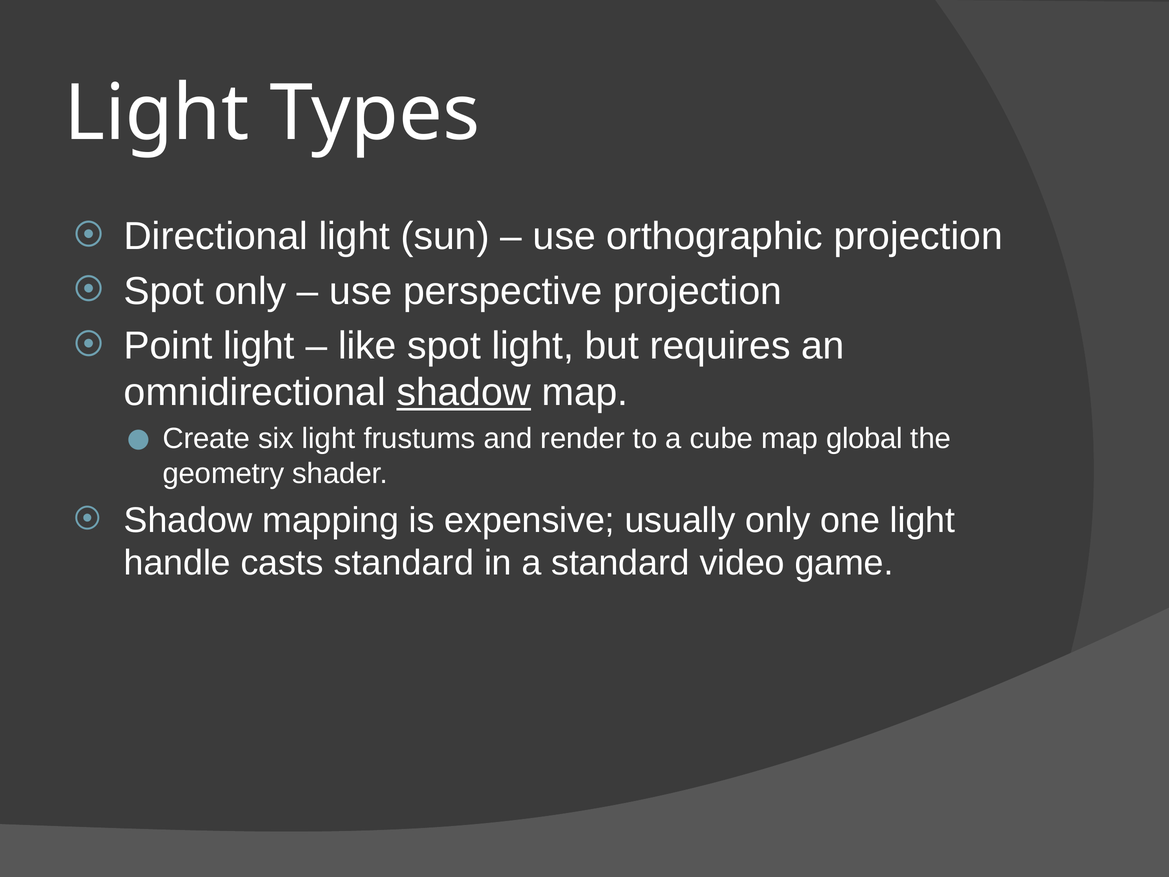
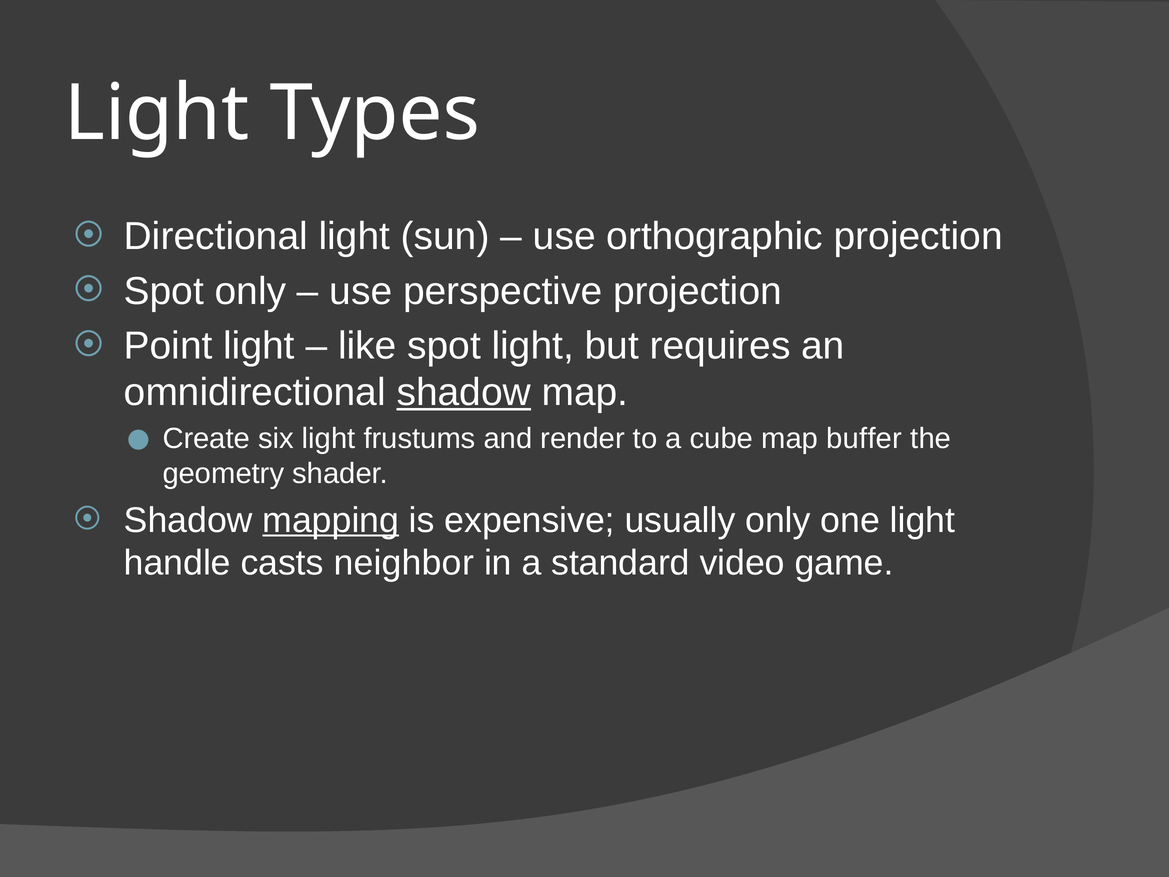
global: global -> buffer (864, 438)
mapping underline: none -> present (331, 520)
casts standard: standard -> neighbor (404, 563)
